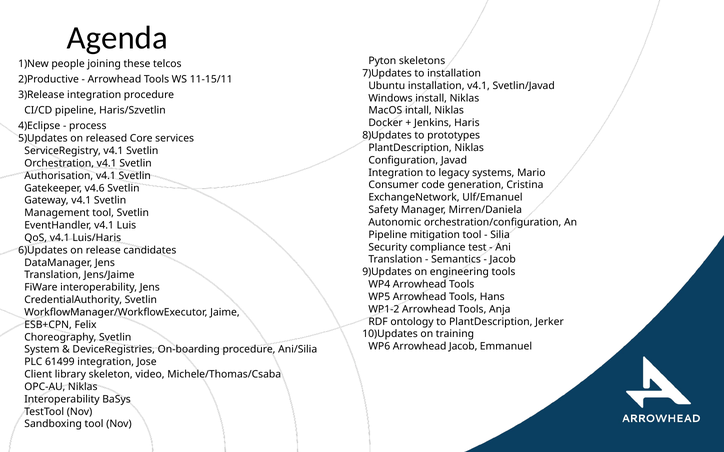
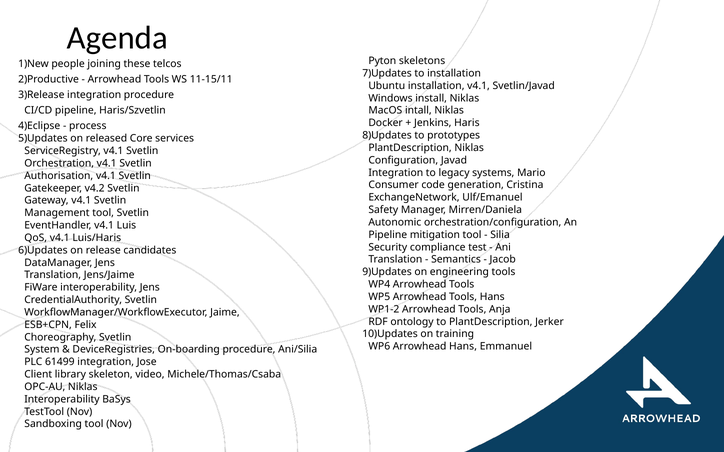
v4.6: v4.6 -> v4.2 (95, 188)
Arrowhead Jacob: Jacob -> Hans (463, 347)
